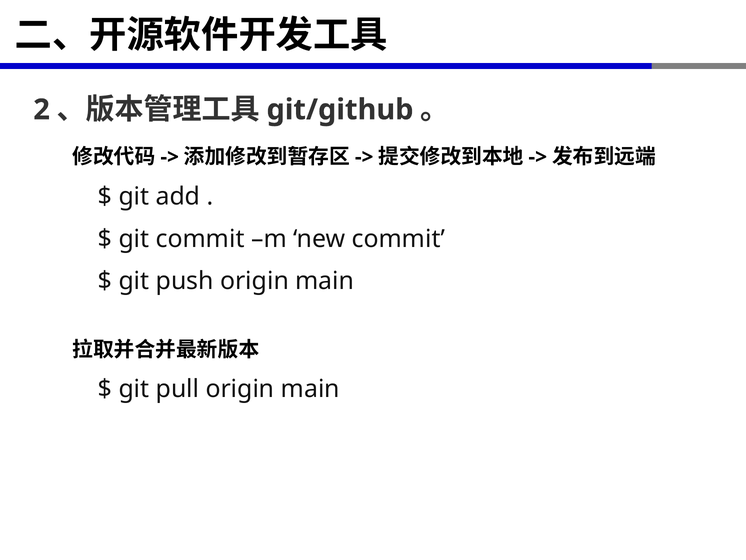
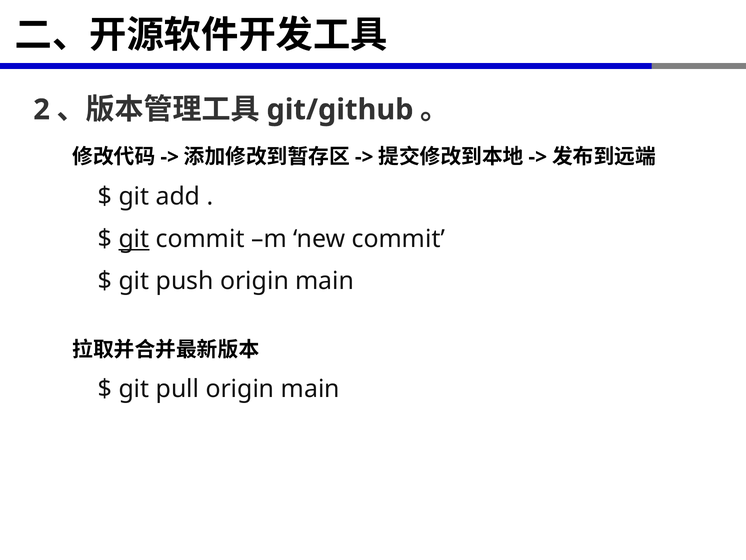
git underline: none -> present (134, 239)
